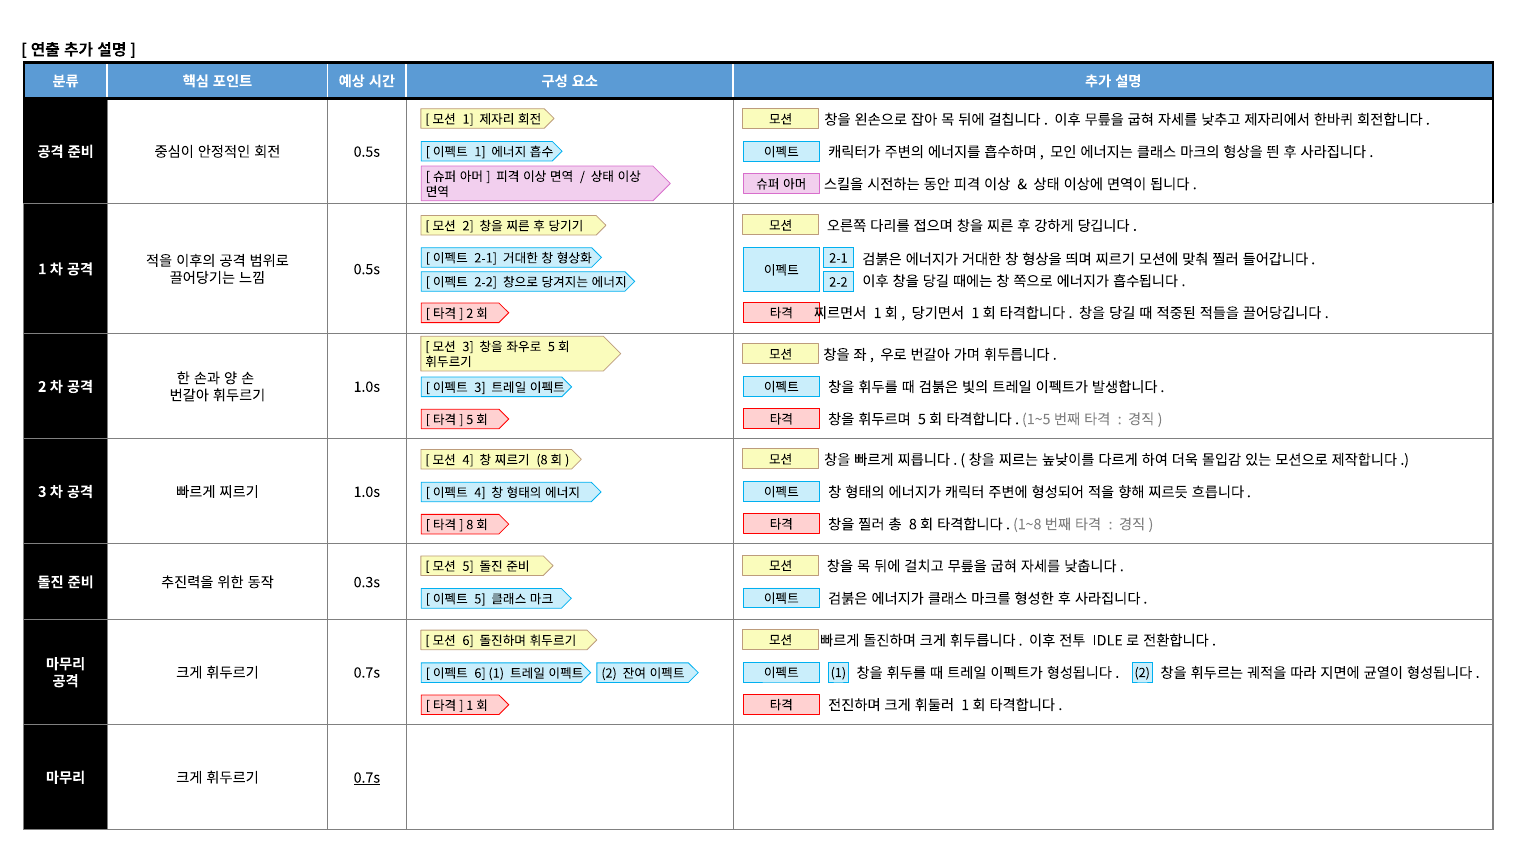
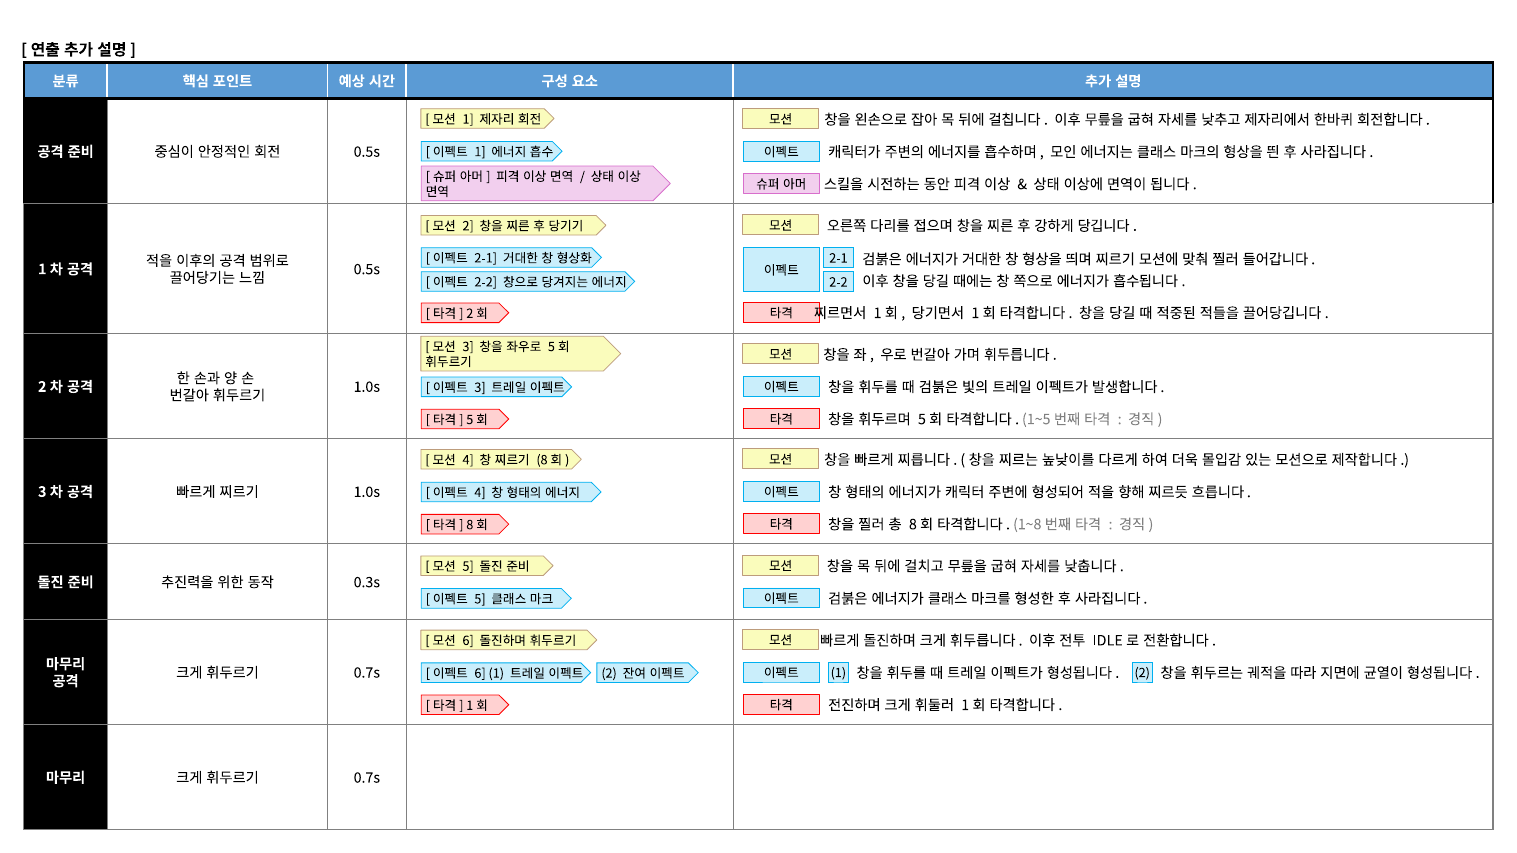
0.7s underline: present -> none (367, 778)
